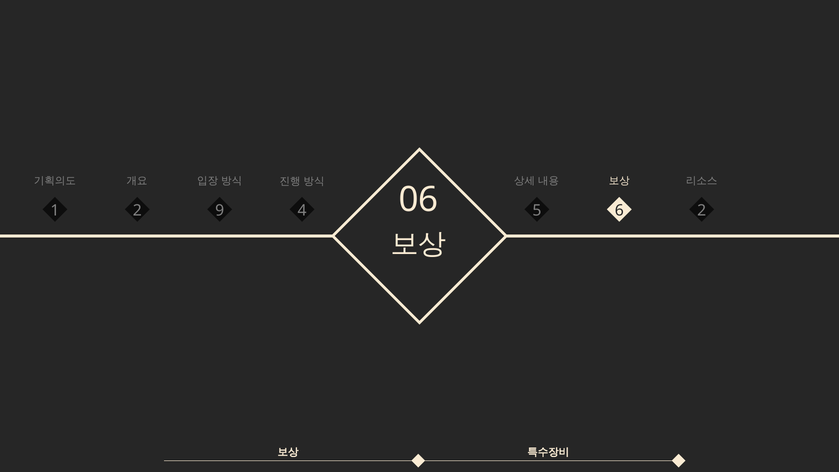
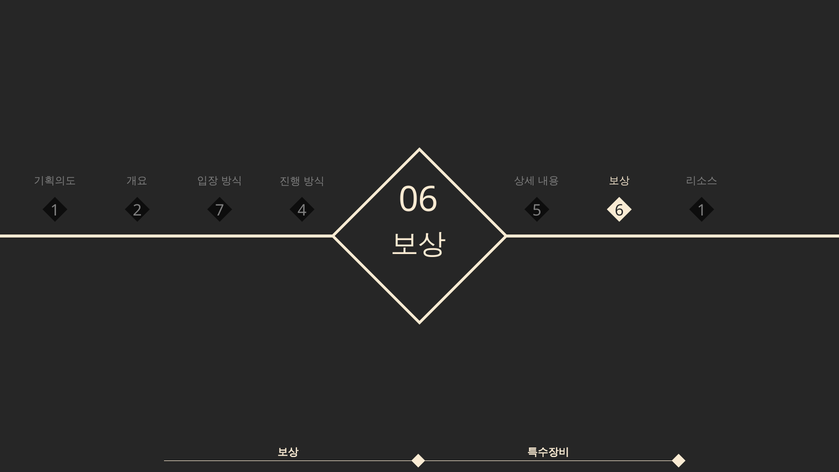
06 2: 2 -> 1 (702, 210)
9: 9 -> 7 (220, 210)
